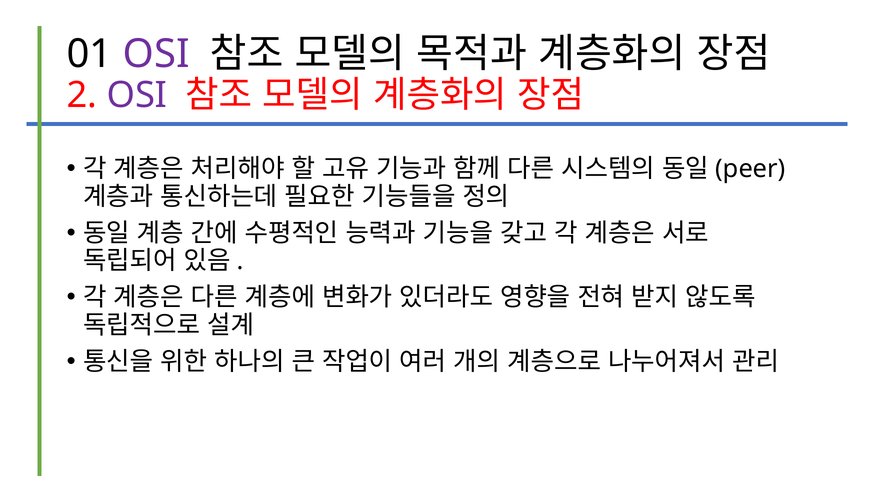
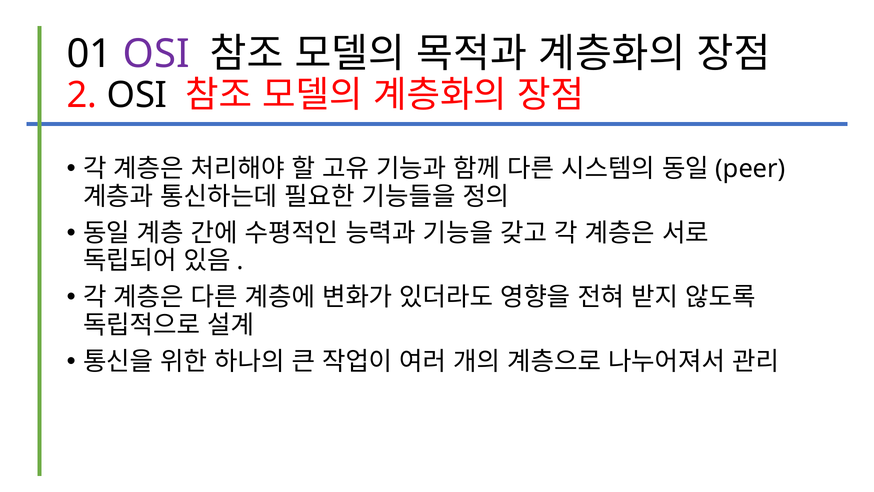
OSI colour: purple -> black (137, 95)
